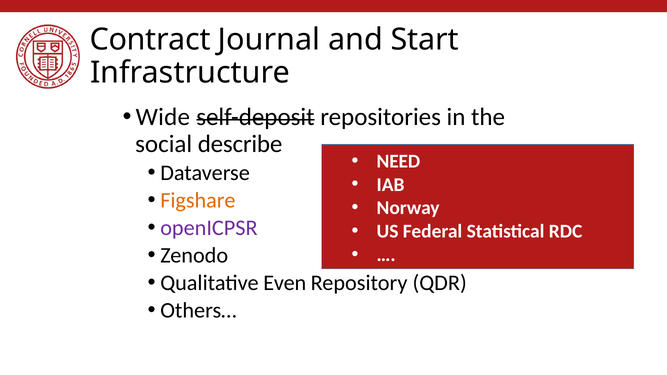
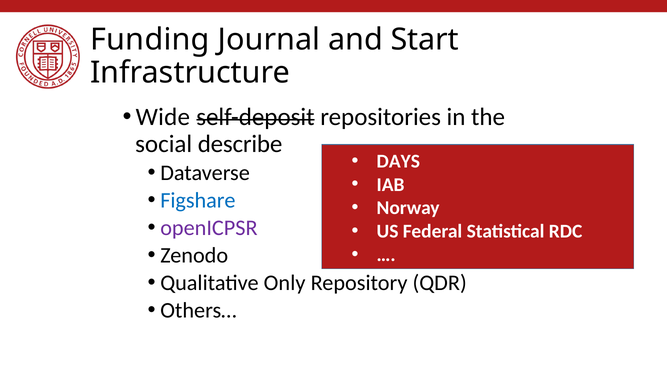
Contract: Contract -> Funding (150, 40)
NEED: NEED -> DAYS (398, 161)
Figshare colour: orange -> blue (198, 200)
Even: Even -> Only (285, 283)
